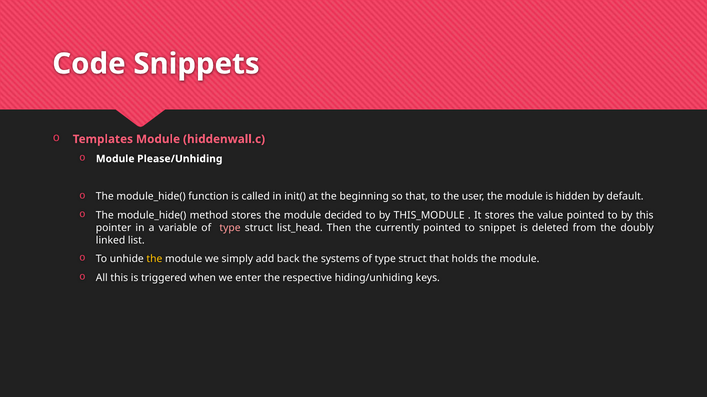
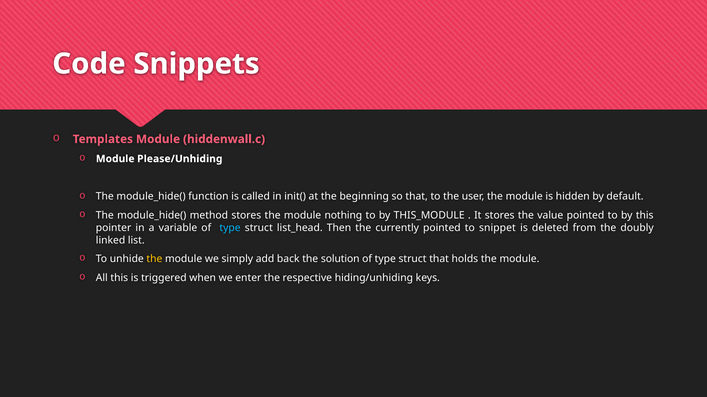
decided: decided -> nothing (343, 216)
type colour: pink -> light blue (230, 228)
systems: systems -> solution (340, 259)
